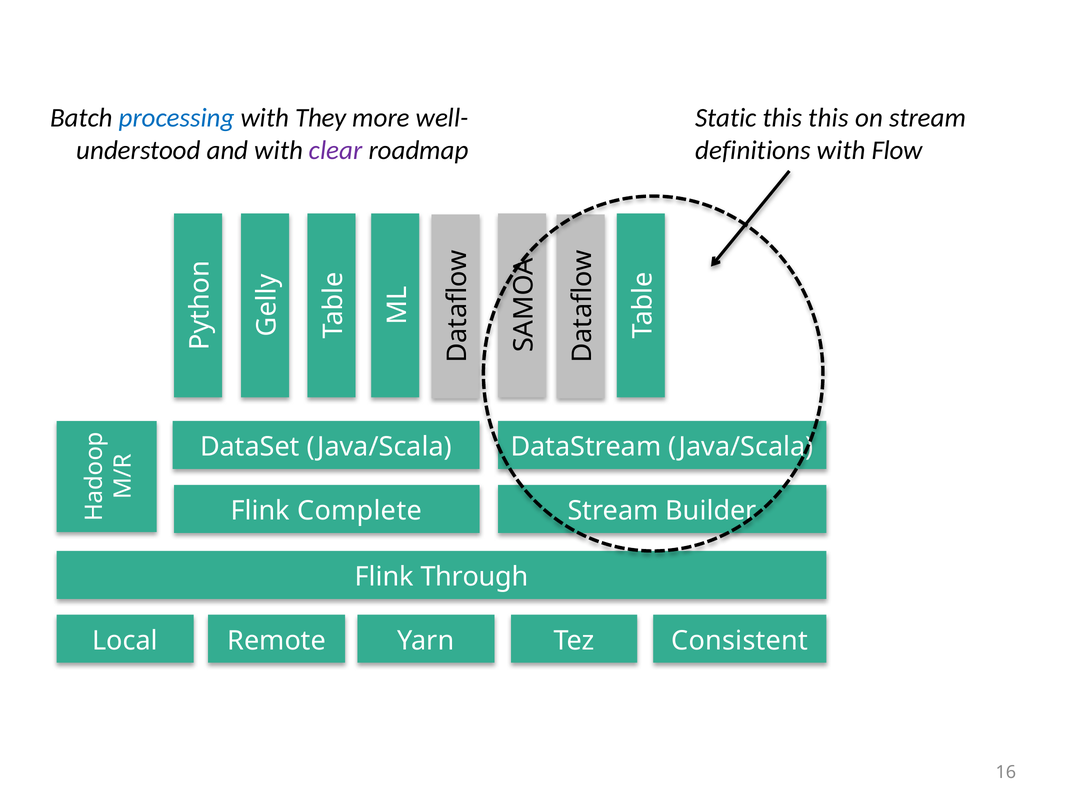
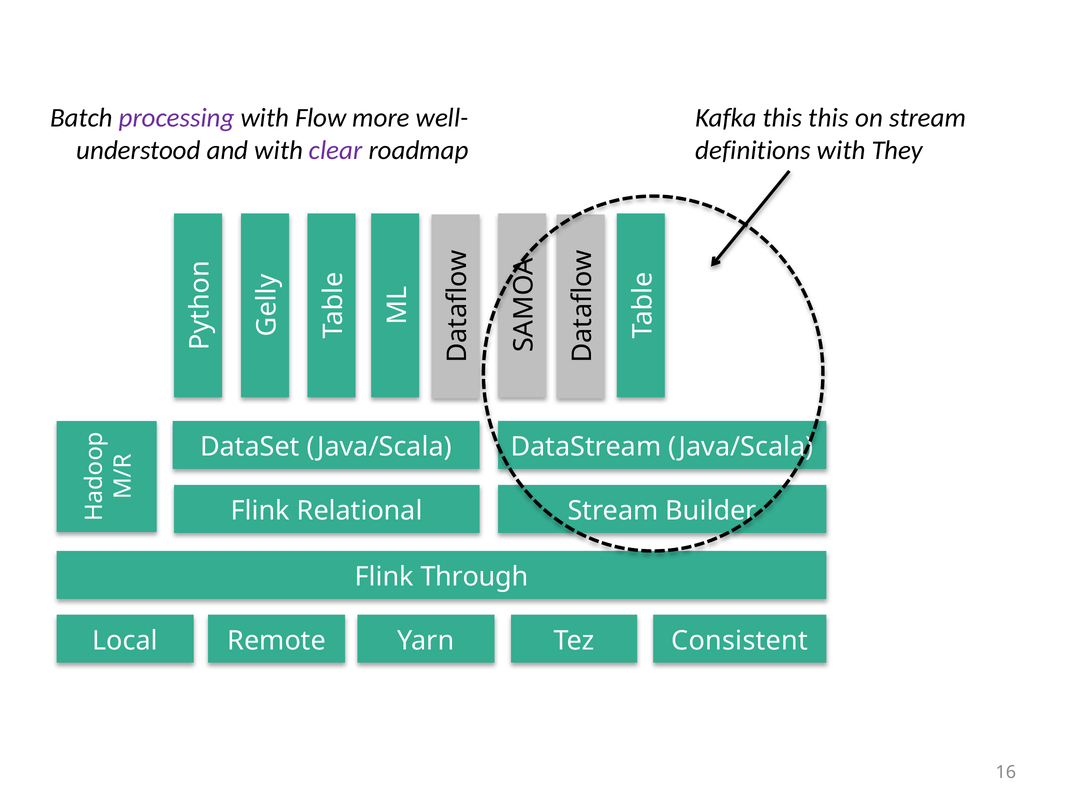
processing colour: blue -> purple (177, 118)
They: They -> Flow (321, 118)
Static: Static -> Kafka (726, 118)
Flow: Flow -> They (897, 151)
Complete: Complete -> Relational (360, 511)
